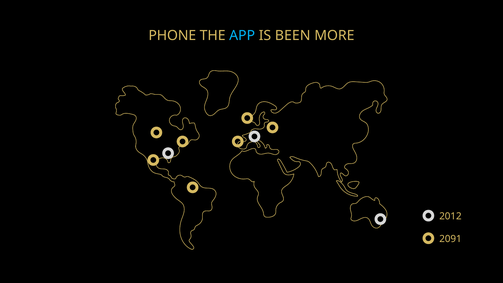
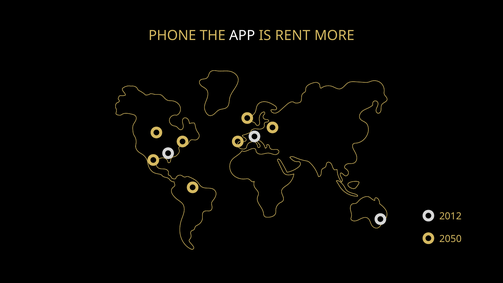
APP colour: light blue -> white (242, 36)
BEEN: BEEN -> RENT (293, 36)
2091: 2091 -> 2050 (450, 239)
